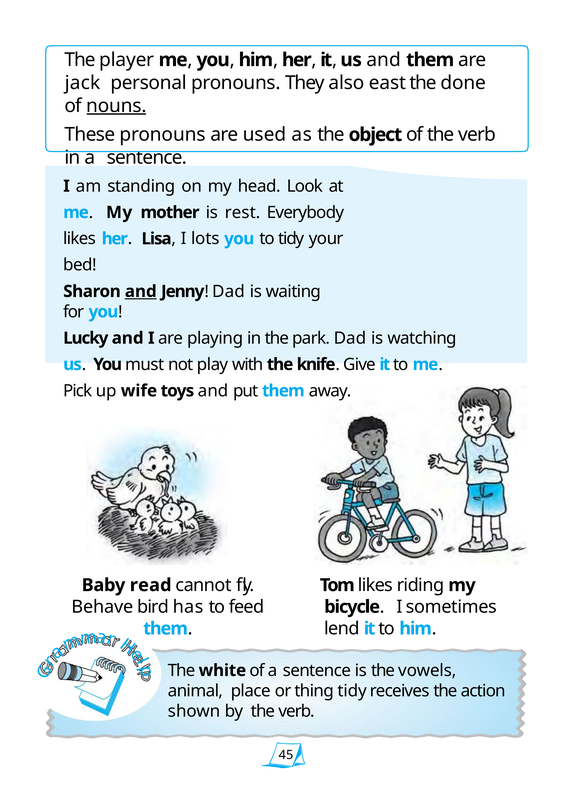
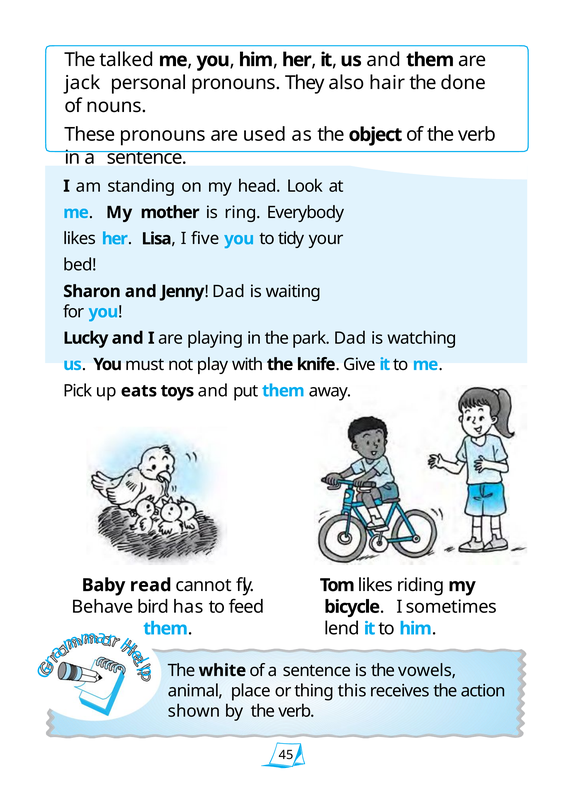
player: player -> talked (127, 60)
east: east -> hair (387, 83)
nouns underline: present -> none (116, 106)
rest: rest -> ring (243, 212)
lots: lots -> five (205, 239)
and underline: present -> none (141, 291)
wife: wife -> eats (139, 391)
thing tidy: tidy -> this (352, 691)
